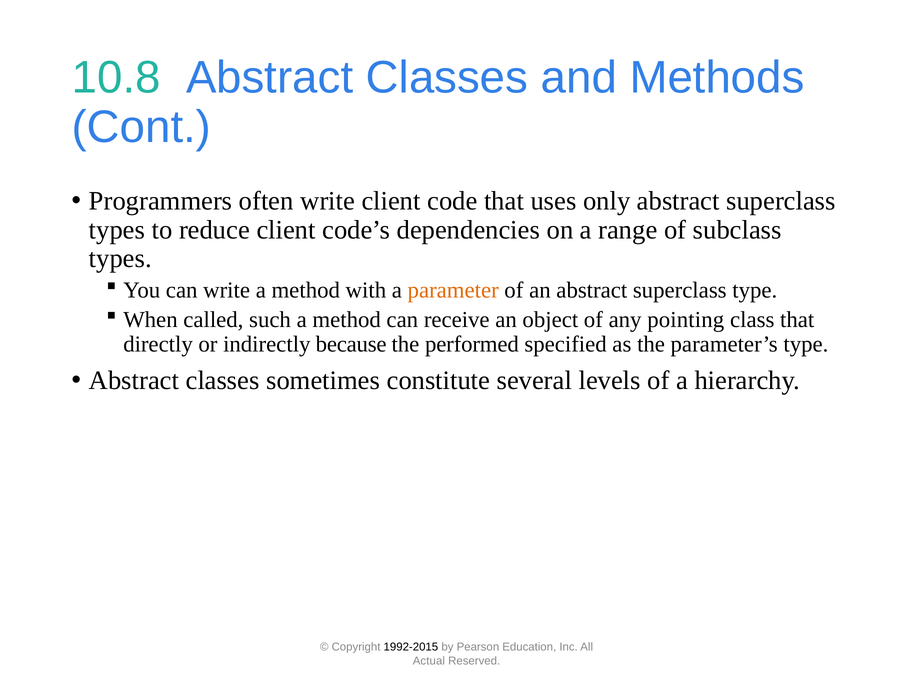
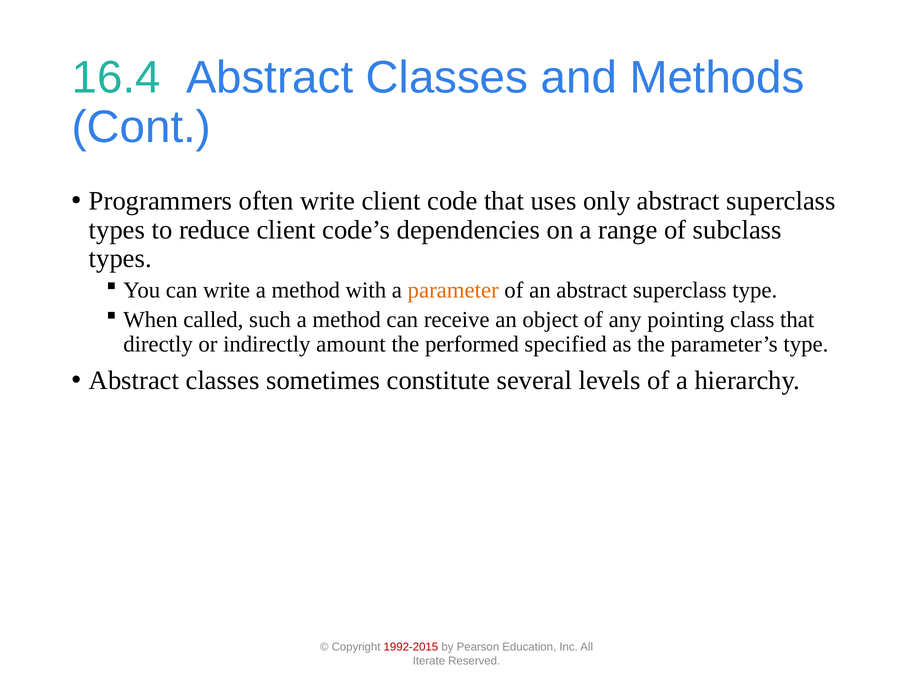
10.8: 10.8 -> 16.4 (116, 78)
because: because -> amount (351, 344)
1992-2015 colour: black -> red (411, 647)
Actual: Actual -> Iterate (429, 661)
